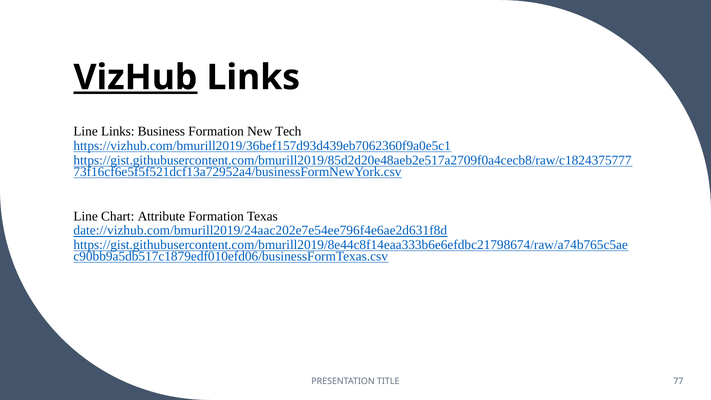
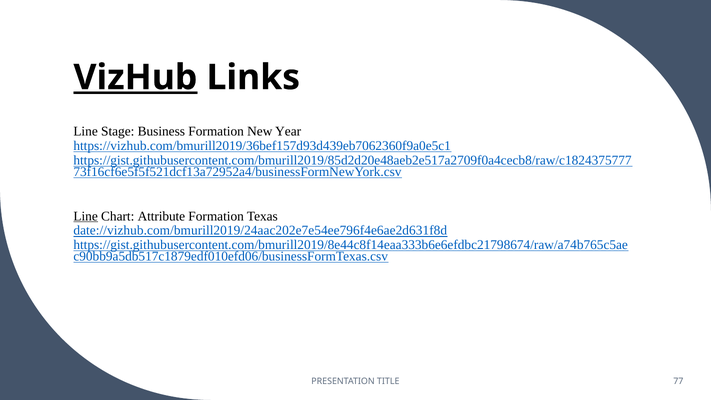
Line Links: Links -> Stage (118, 132)
Tech: Tech -> Year (288, 132)
Line underline: none -> present (86, 216)
